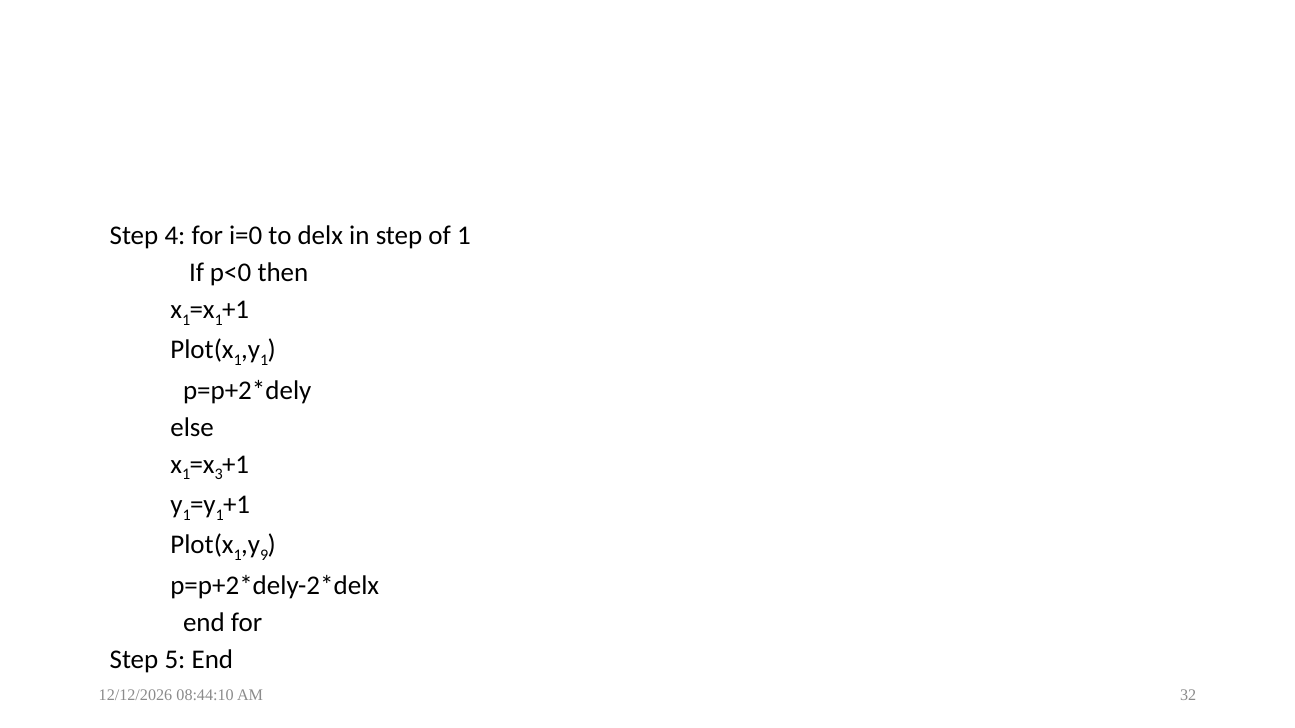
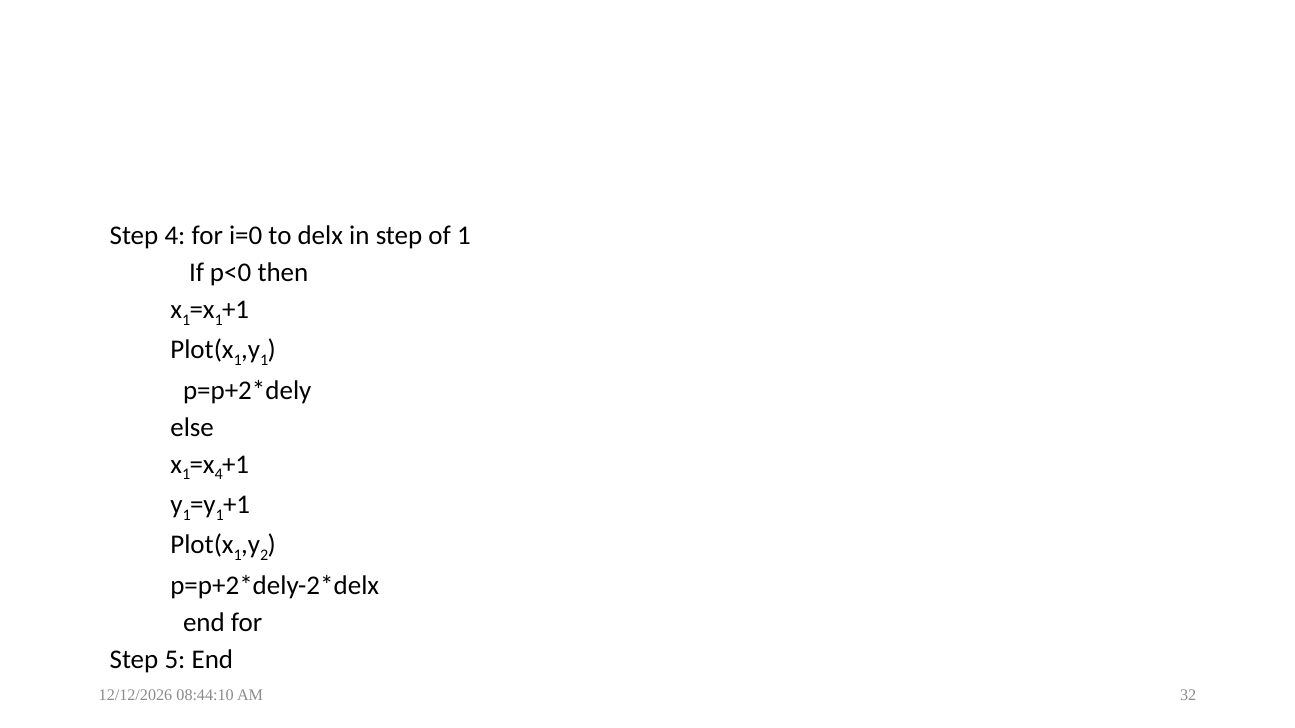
3: 3 -> 4 (219, 475)
9: 9 -> 2 (264, 556)
